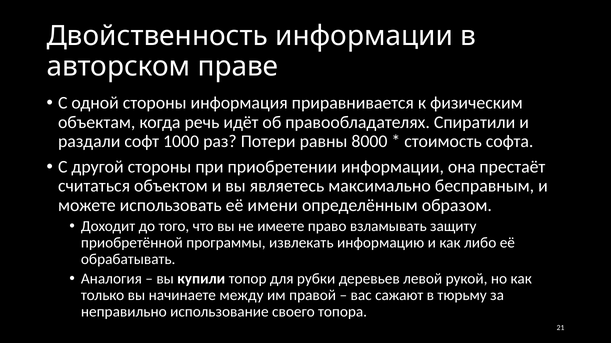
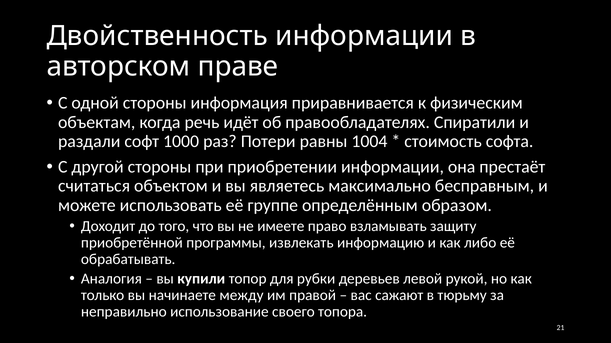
8000: 8000 -> 1004 (369, 142)
имени: имени -> группе (273, 206)
